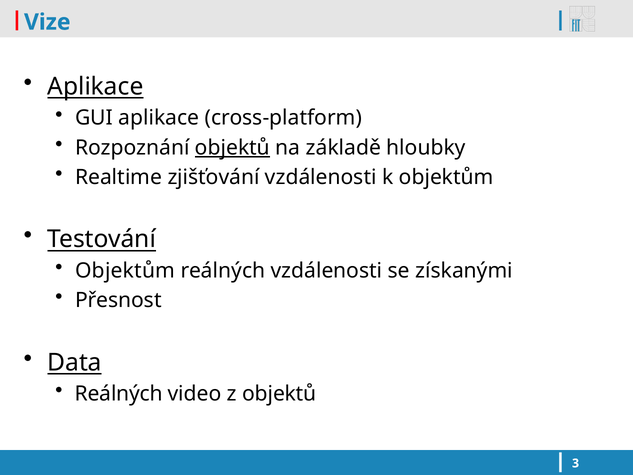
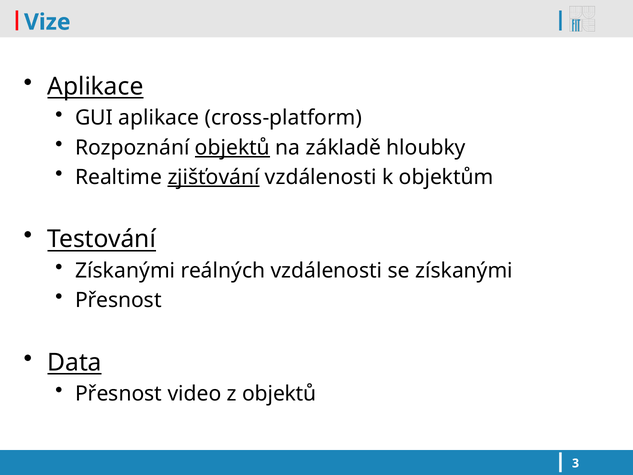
zjišťování underline: none -> present (214, 177)
Objektům: Objektům -> Získanými (125, 271)
Reálných: Reálných -> Přesnost (119, 394)
